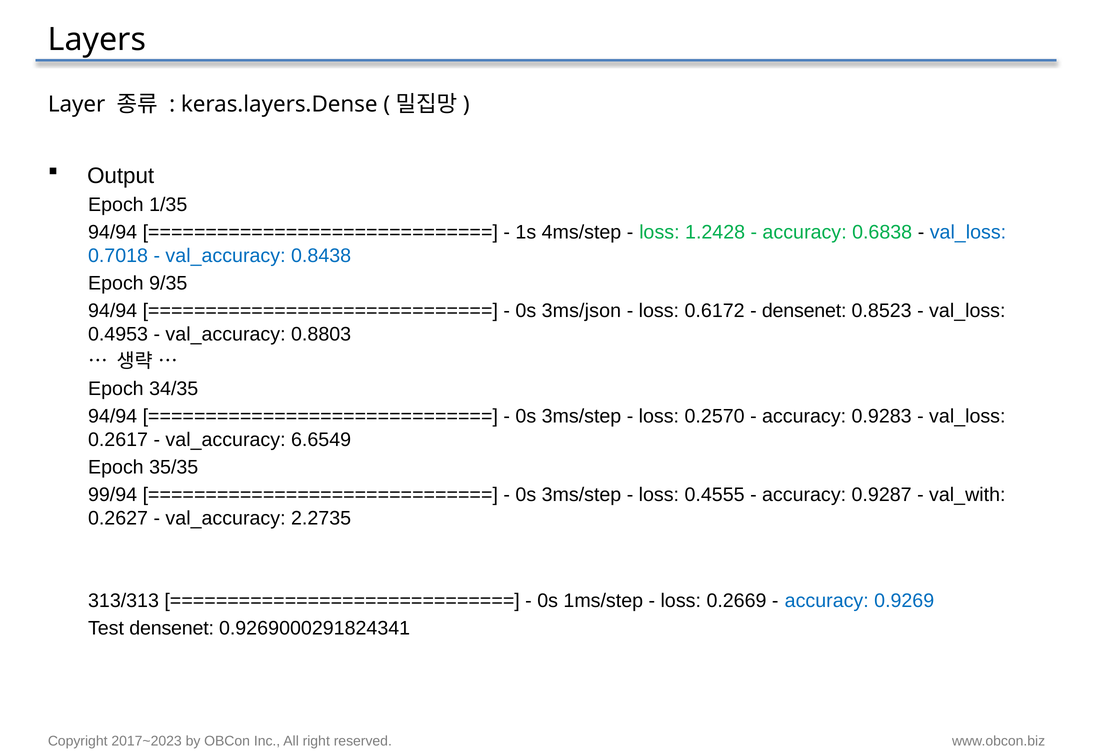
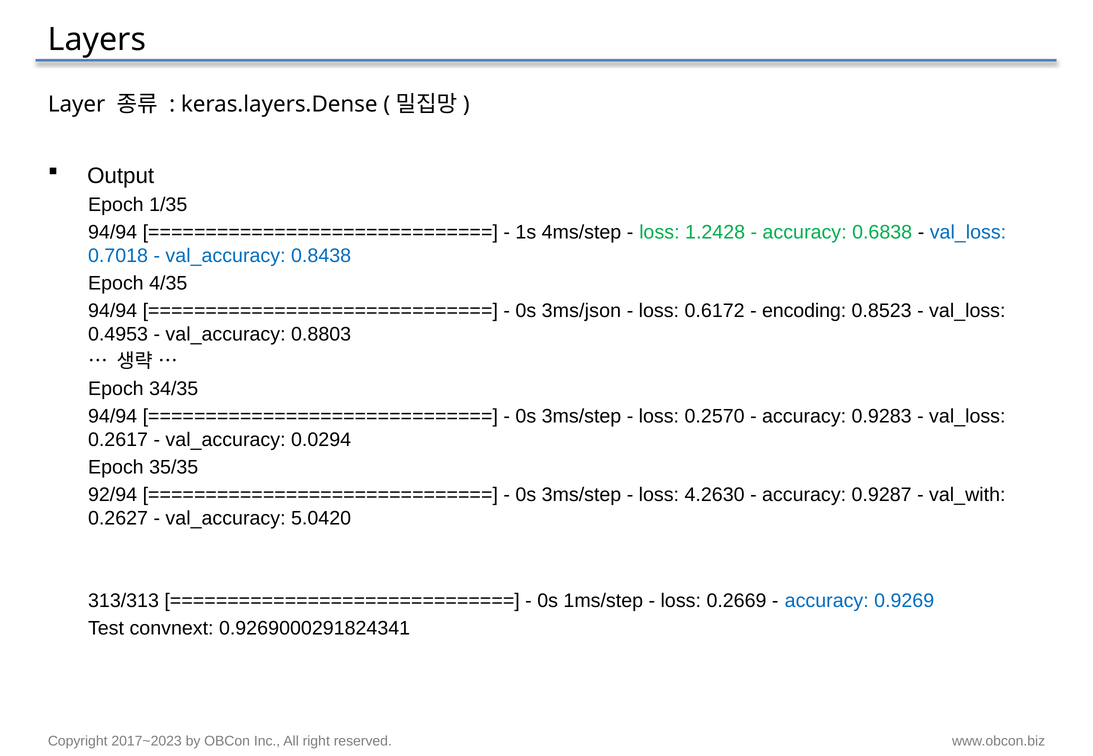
9/35: 9/35 -> 4/35 (168, 283)
densenet: densenet -> encoding (804, 311)
6.6549: 6.6549 -> 0.0294 (321, 440)
99/94: 99/94 -> 92/94 (113, 495)
0.4555: 0.4555 -> 4.2630 (715, 495)
2.2735: 2.2735 -> 5.0420 (321, 519)
Test densenet: densenet -> convnext (172, 629)
